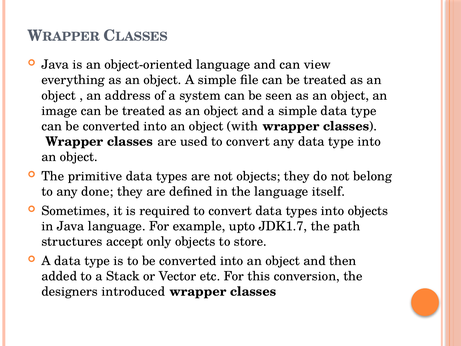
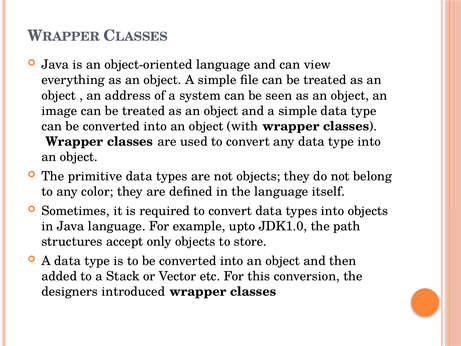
done: done -> color (97, 191)
JDK1.7: JDK1.7 -> JDK1.0 (283, 226)
